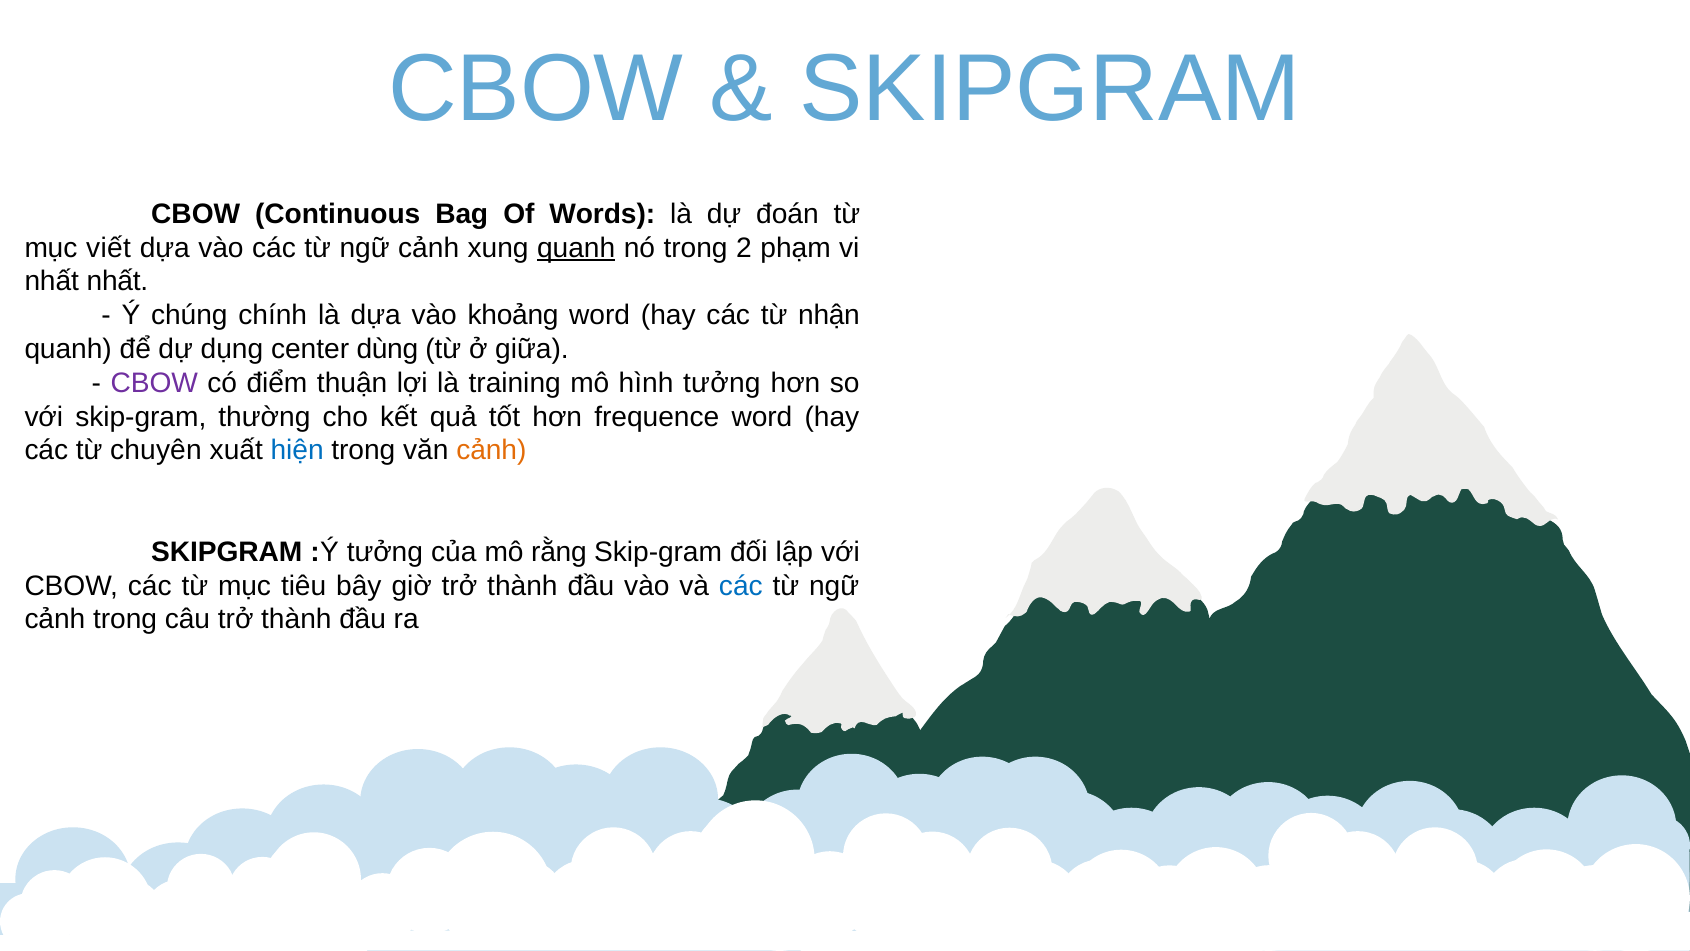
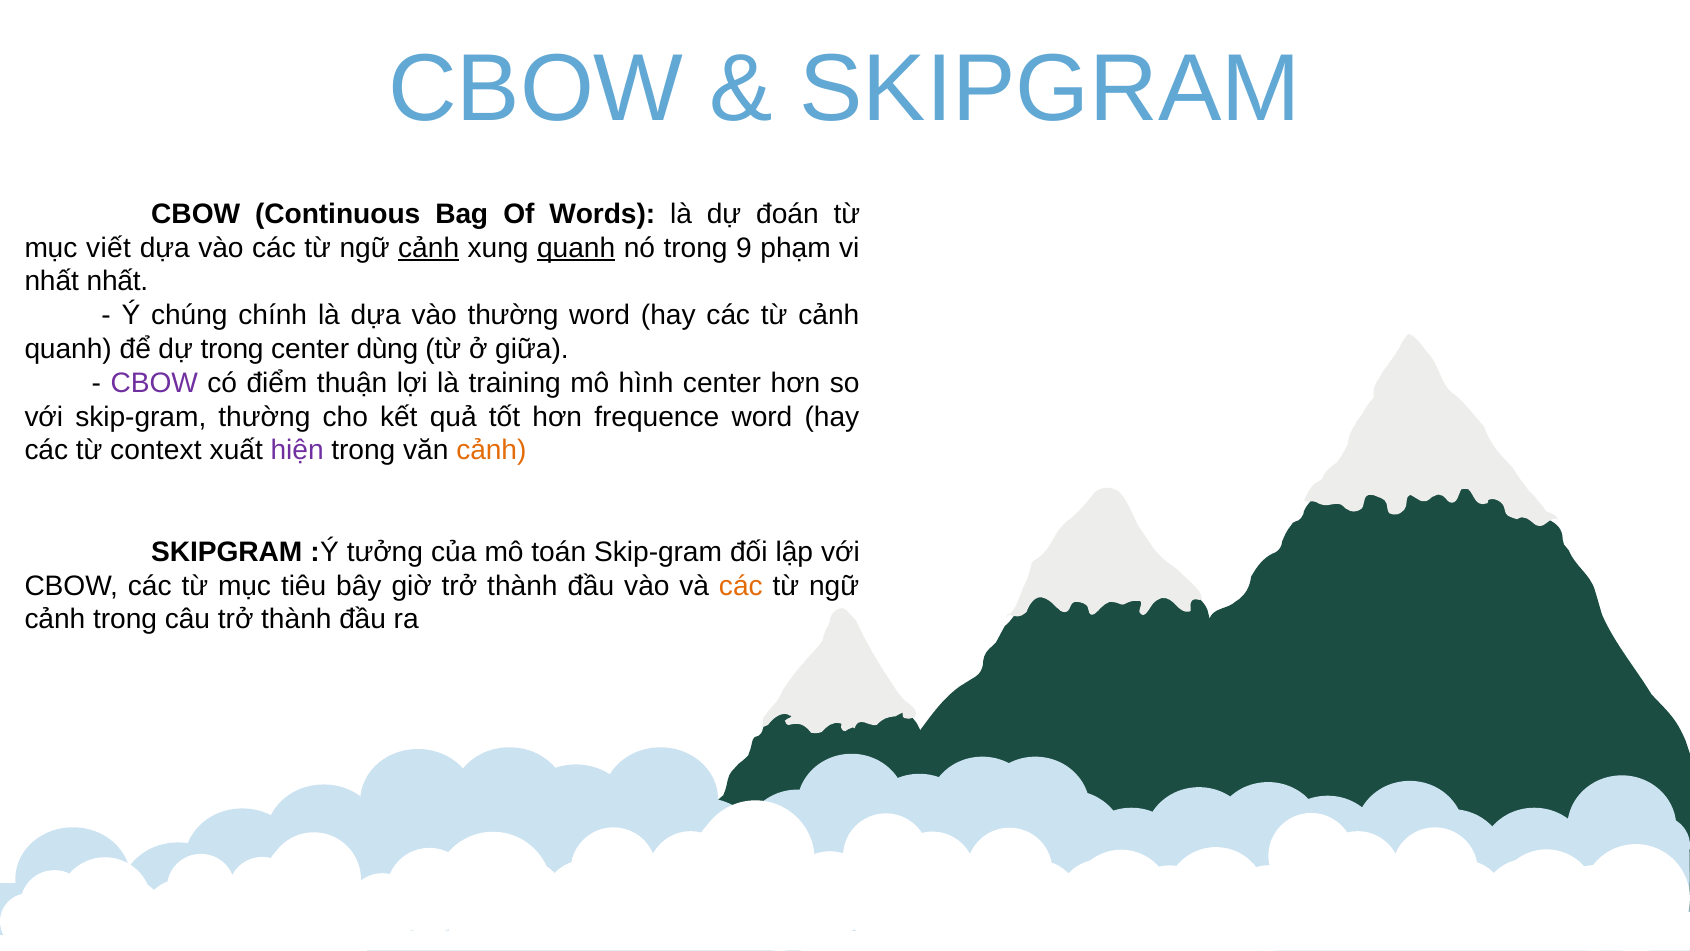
cảnh underline: none -> present (429, 248)
2: 2 -> 9 (744, 248)
vào khoảng: khoảng -> thường (513, 315)
từ nhận: nhận -> cảnh (829, 315)
dự dụng: dụng -> trong (232, 349)
hình tưởng: tưởng -> center (722, 383)
chuyên: chuyên -> context (156, 451)
hiện colour: blue -> purple (297, 451)
rằng: rằng -> toán (559, 552)
các colour: blue -> orange (741, 586)
